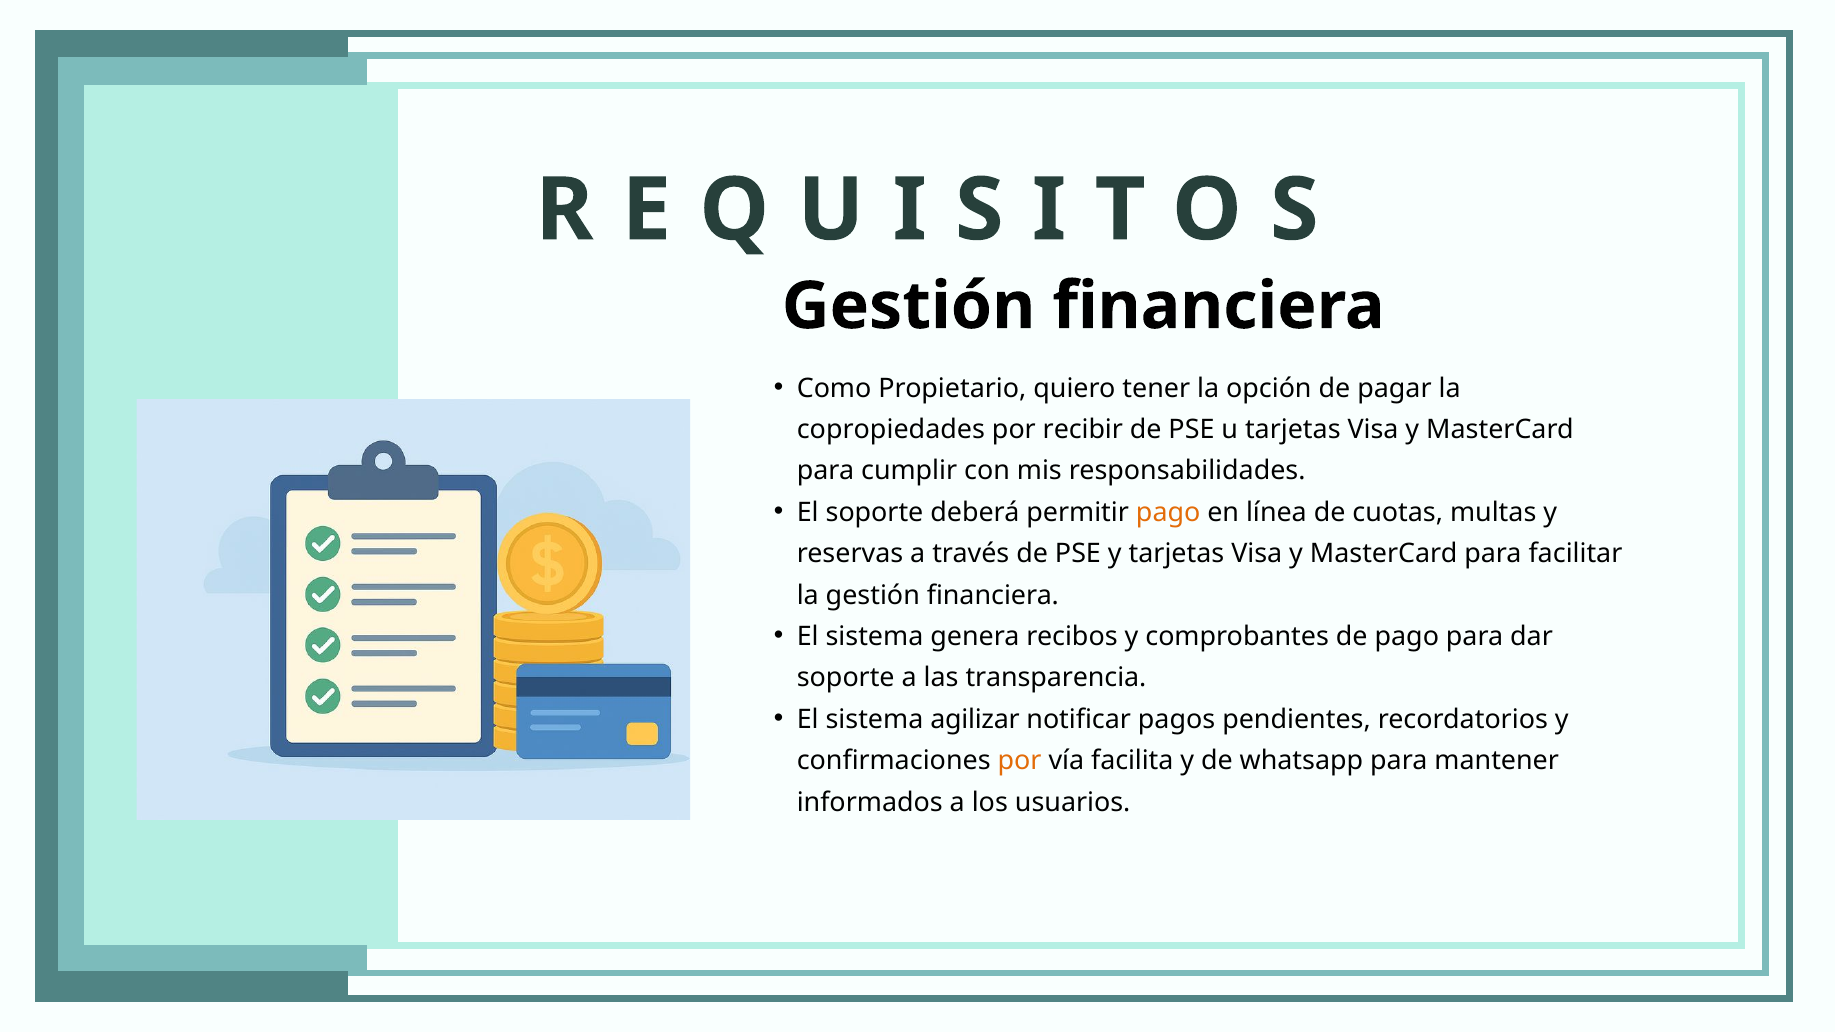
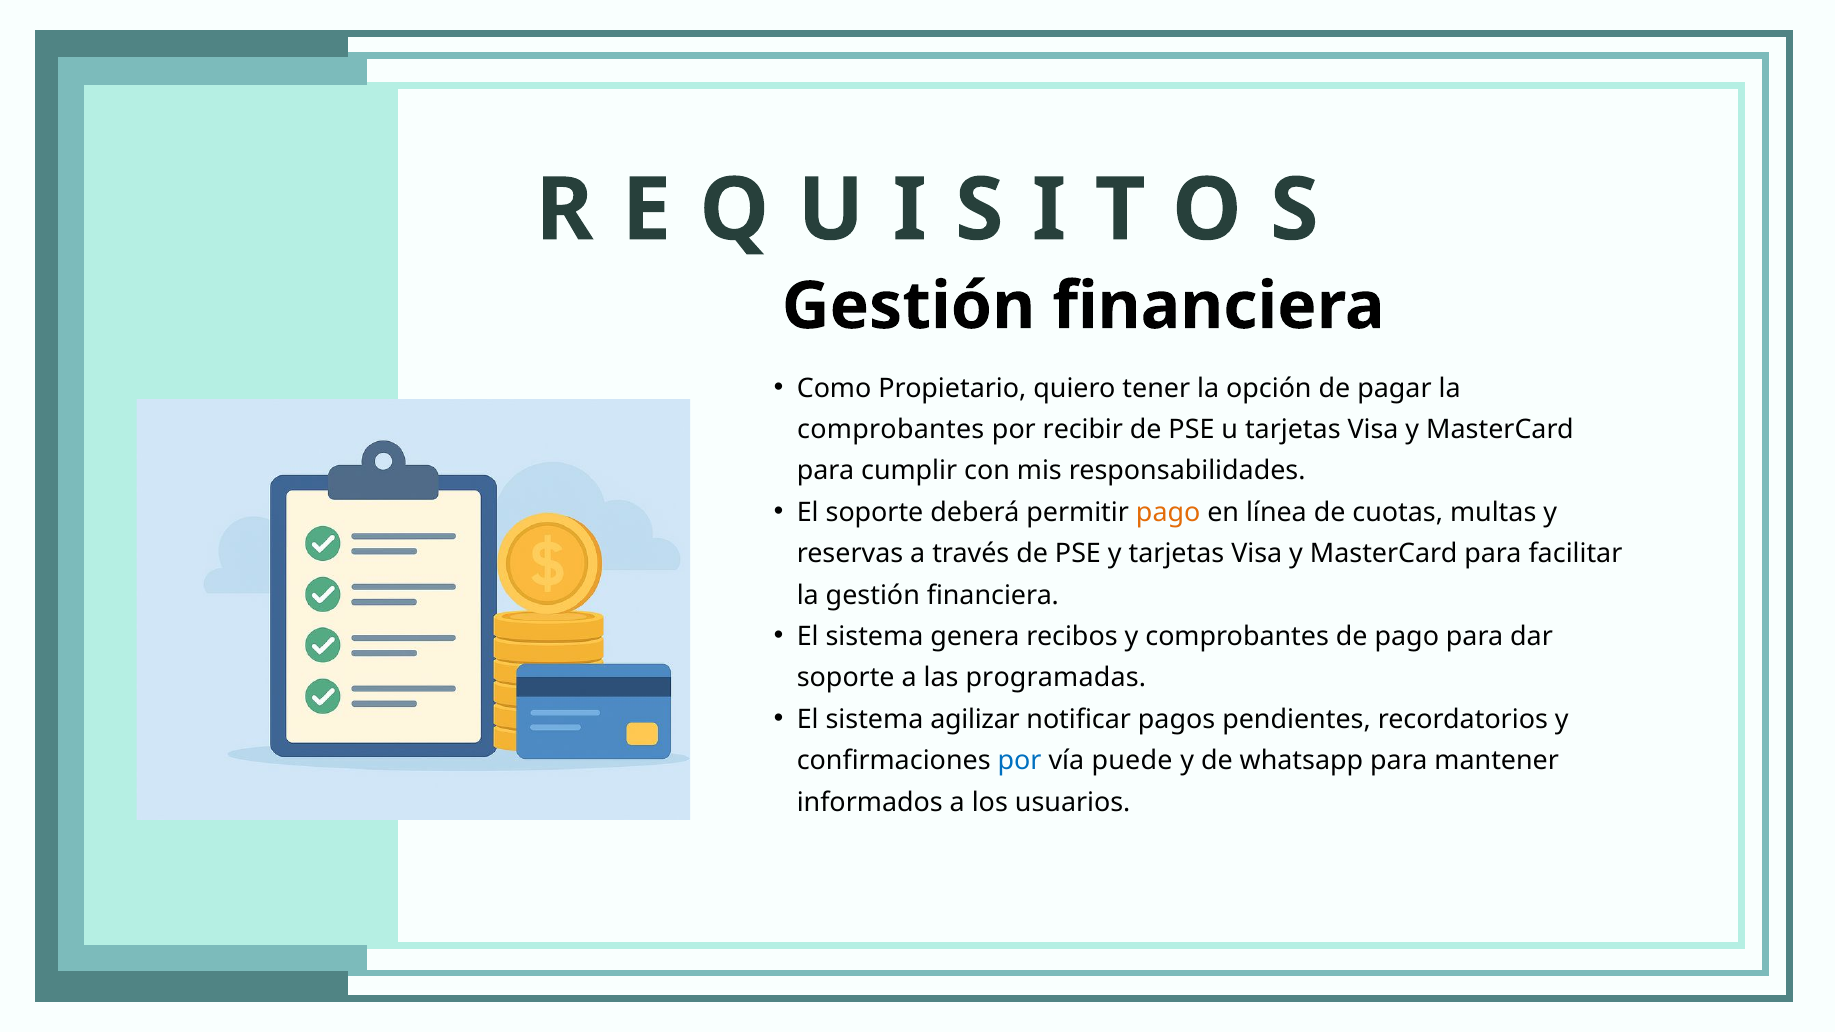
copropiedades: copropiedades -> comprobantes (891, 430)
transparencia: transparencia -> programadas (1056, 678)
por colour: orange -> blue (1020, 761)
facilita: facilita -> puede (1132, 761)
